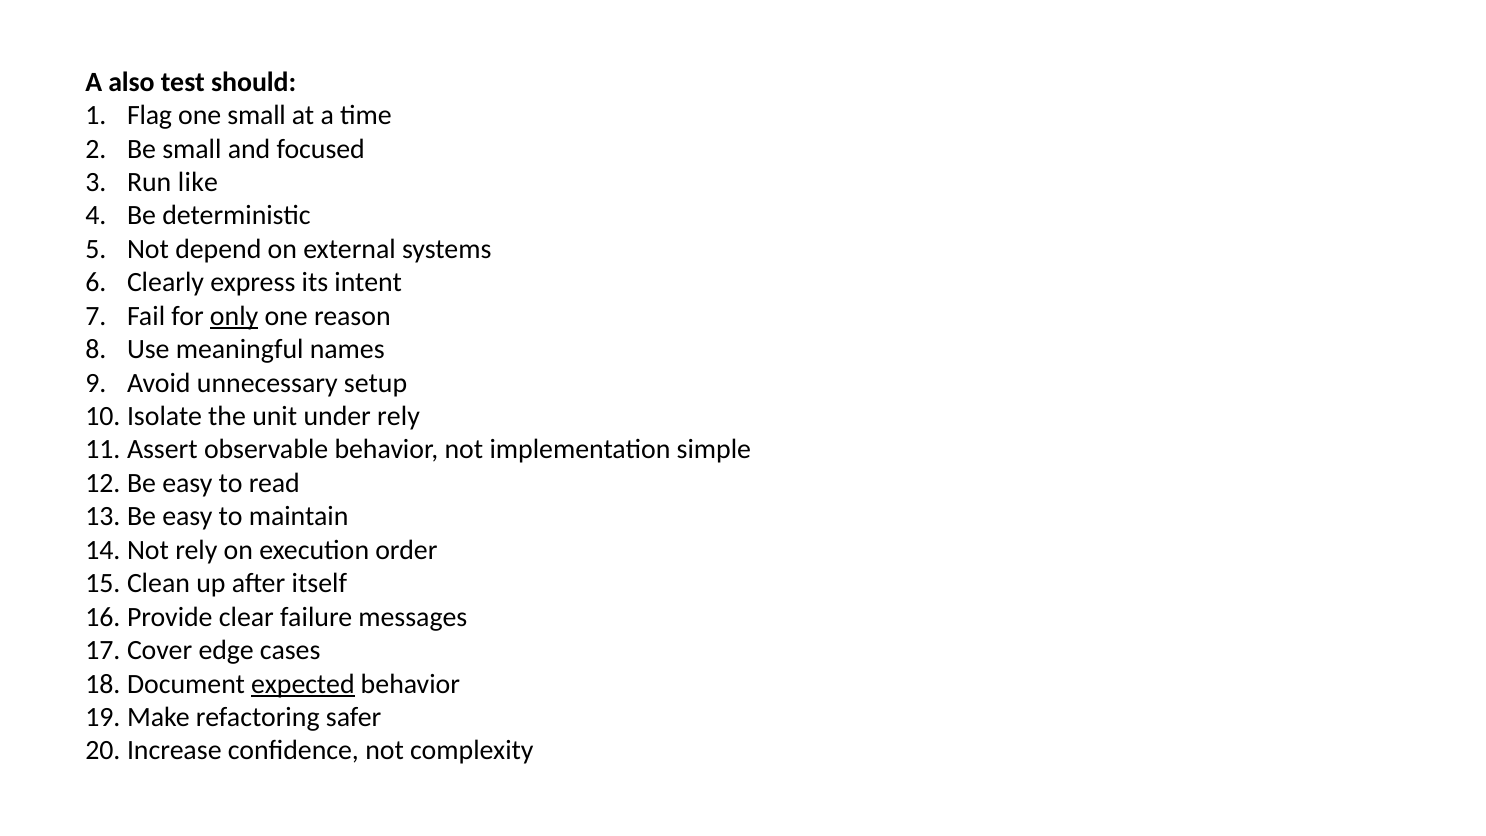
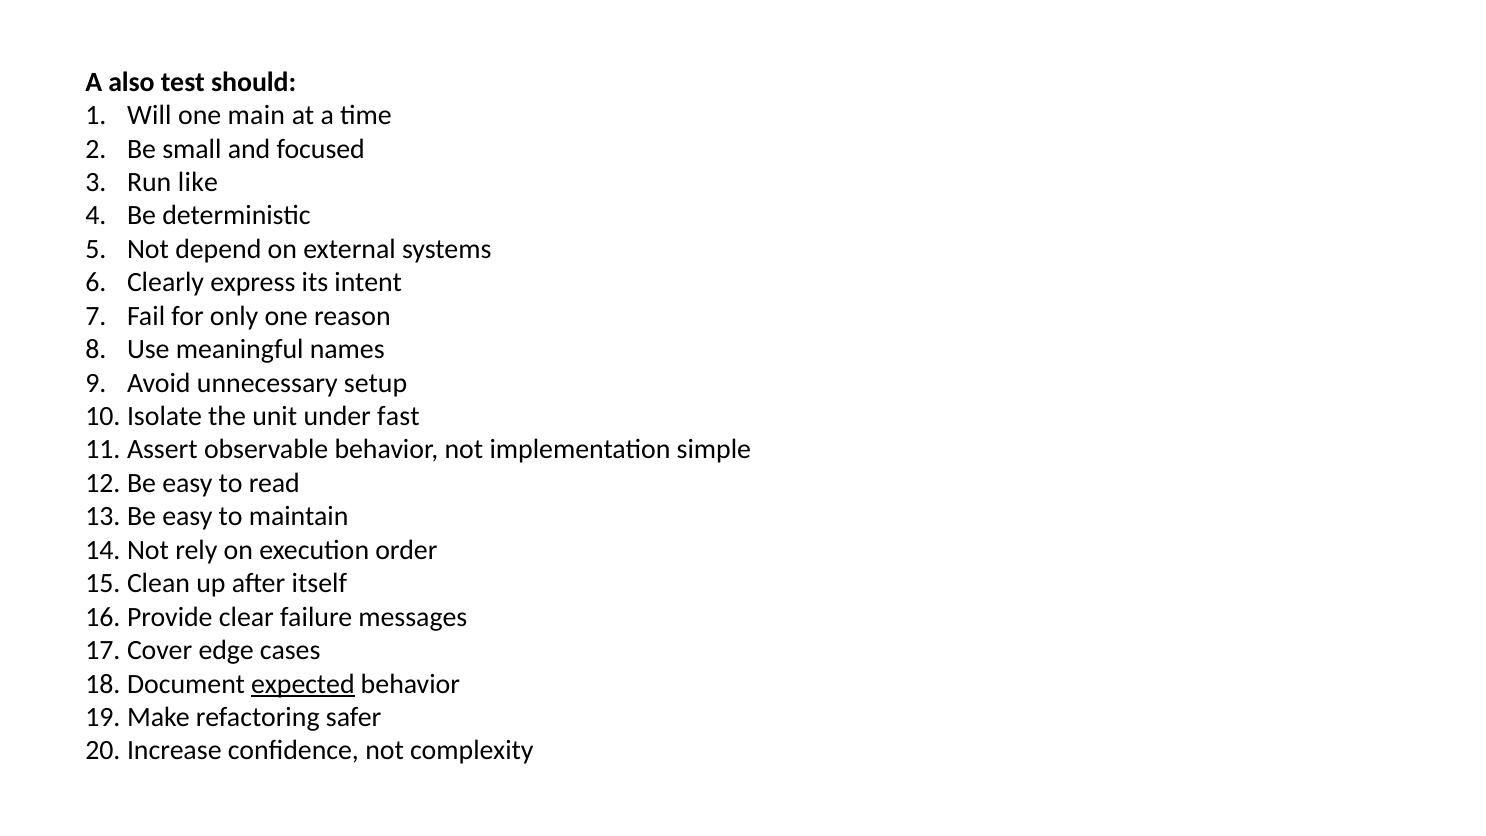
Flag: Flag -> Will (149, 115)
one small: small -> main (256, 115)
only underline: present -> none (234, 316)
under rely: rely -> fast (398, 416)
